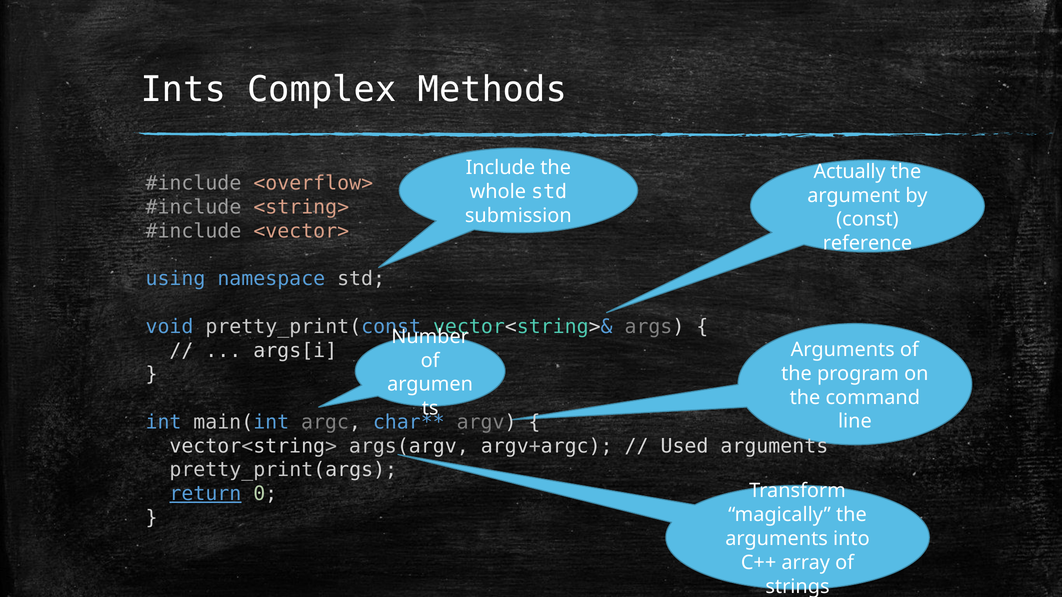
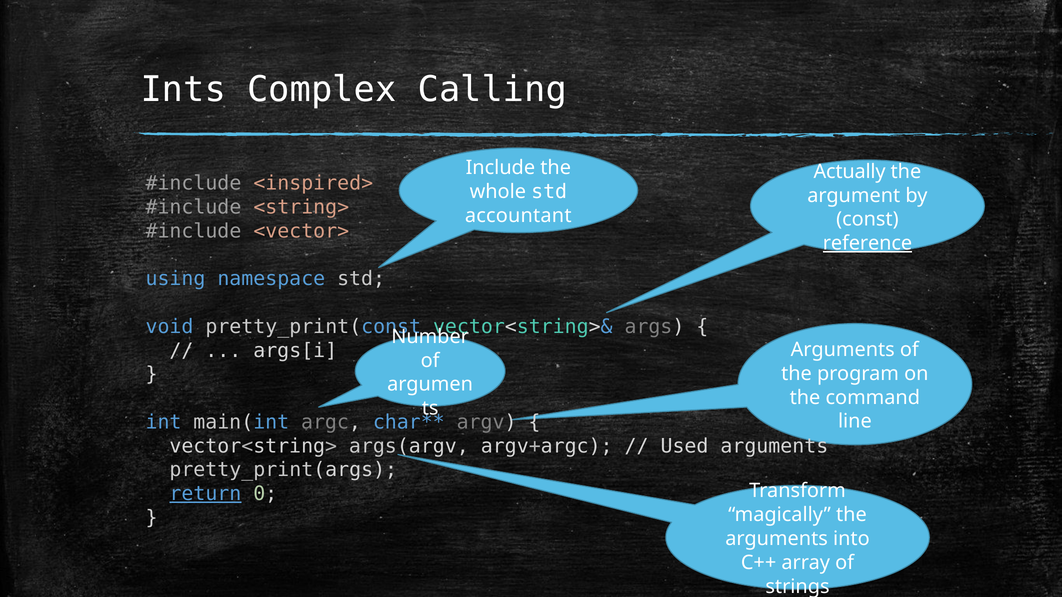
Methods: Methods -> Calling (492, 90)
<overflow>: <overflow> -> <inspired> (313, 183)
submission: submission -> accountant (518, 216)
reference underline: none -> present (867, 243)
